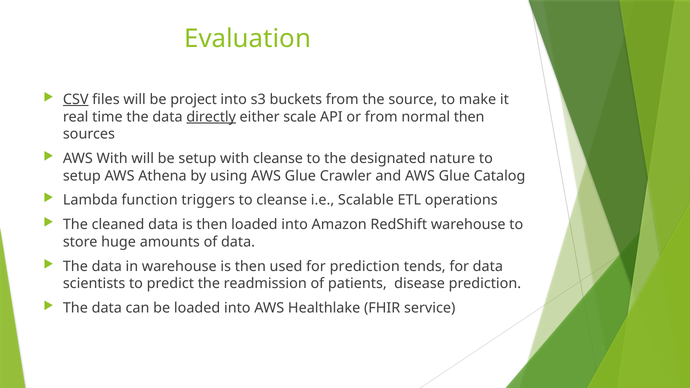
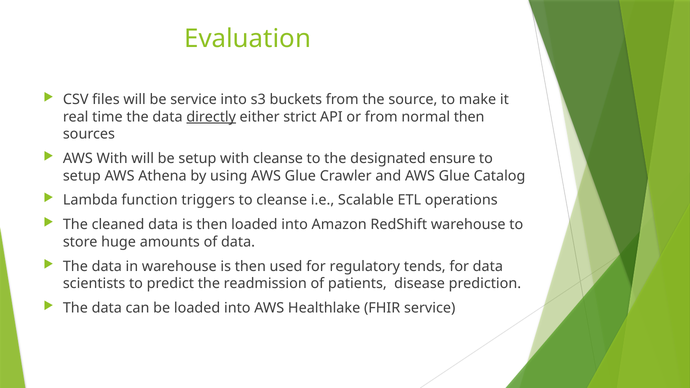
CSV underline: present -> none (76, 100)
be project: project -> service (194, 100)
scale: scale -> strict (300, 117)
nature: nature -> ensure (452, 159)
for prediction: prediction -> regulatory (365, 267)
